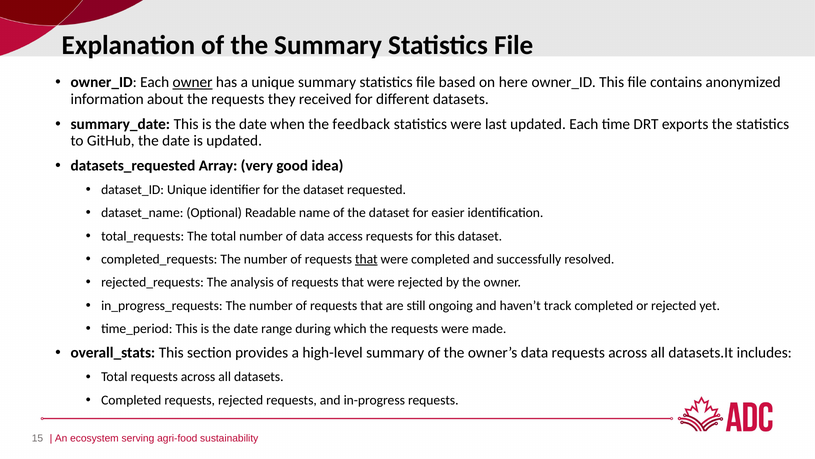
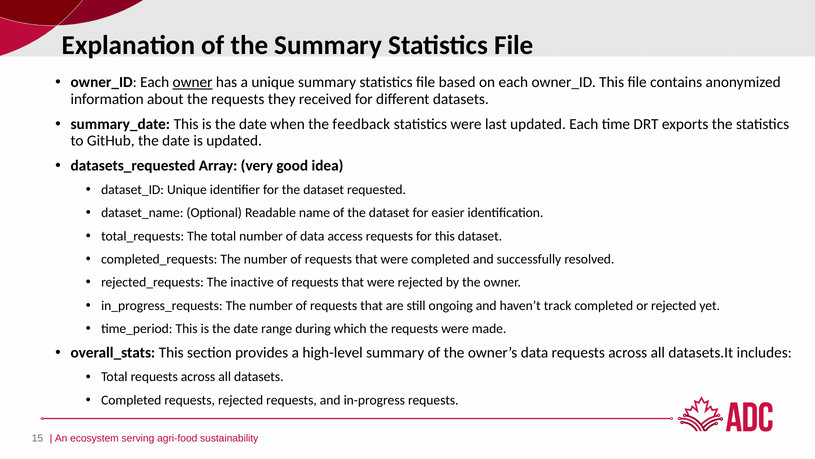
on here: here -> each (513, 82)
that underline: present -> none (366, 259)
analysis: analysis -> inactive (252, 282)
